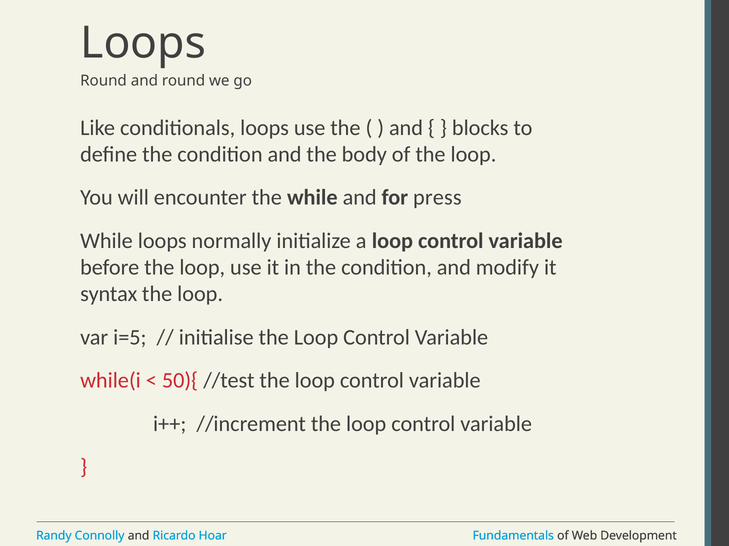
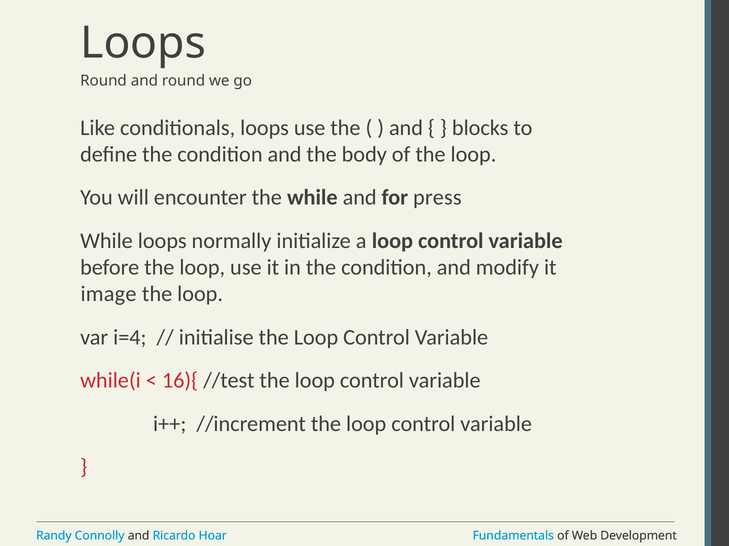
syntax: syntax -> image (109, 295)
i=5: i=5 -> i=4 (130, 338)
50){: 50){ -> 16){ (180, 381)
